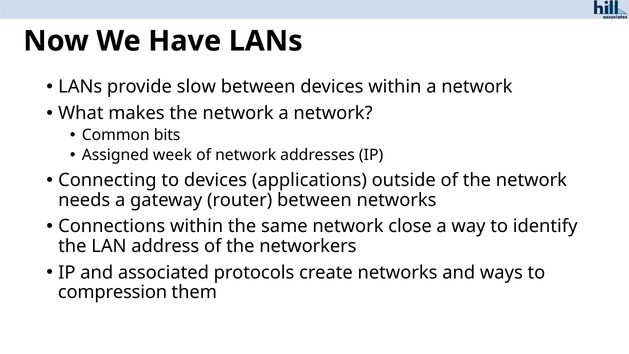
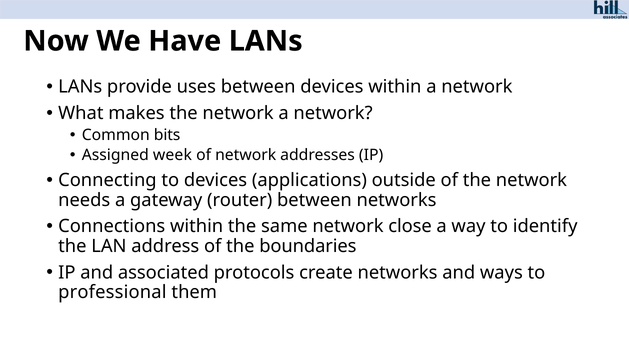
slow: slow -> uses (196, 87)
networkers: networkers -> boundaries (308, 246)
compression: compression -> professional (112, 292)
